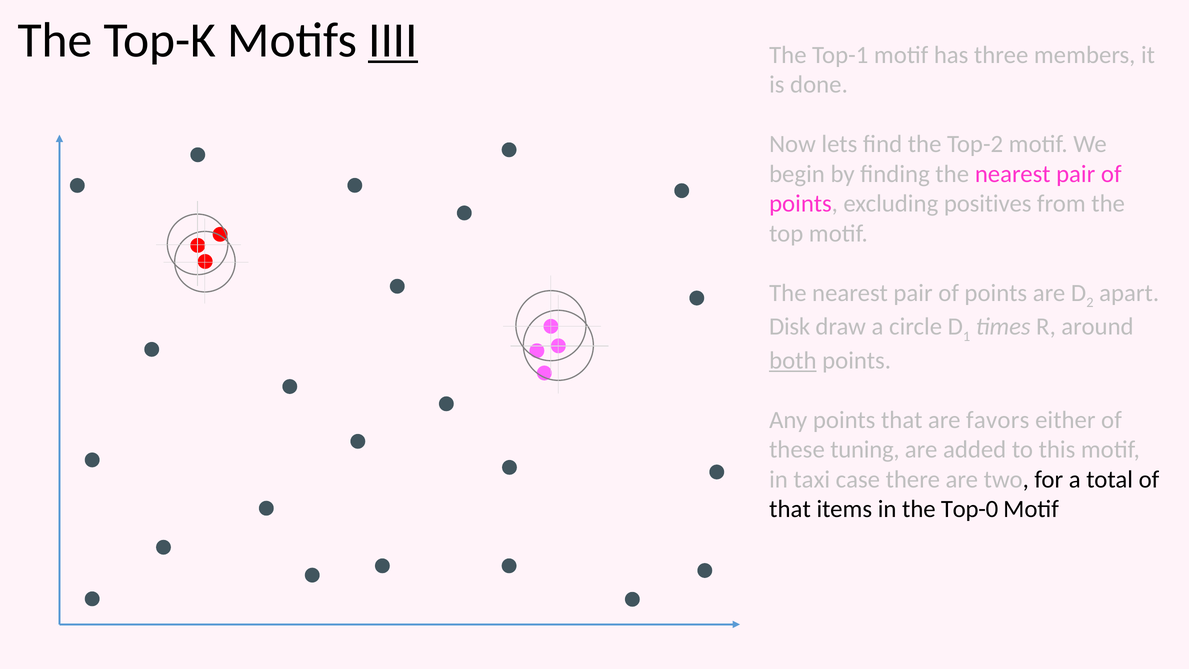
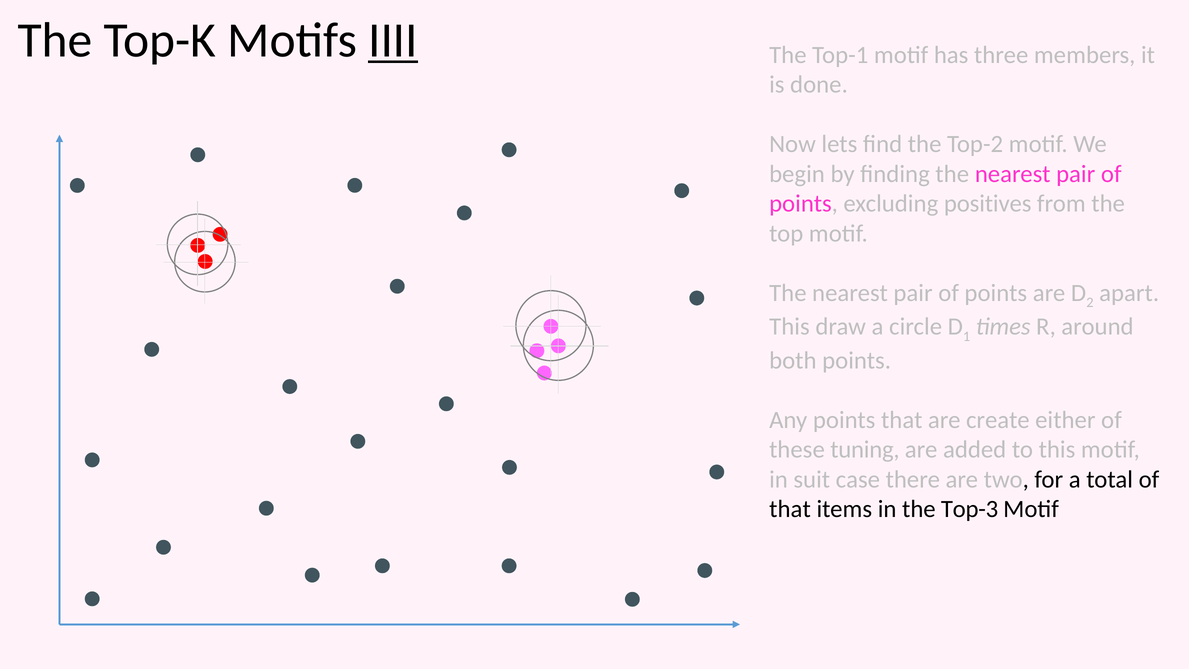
Disk: Disk -> This (789, 327)
both underline: present -> none (793, 360)
favors: favors -> create (998, 420)
taxi: taxi -> suit (812, 479)
Top-0: Top-0 -> Top-3 (970, 509)
